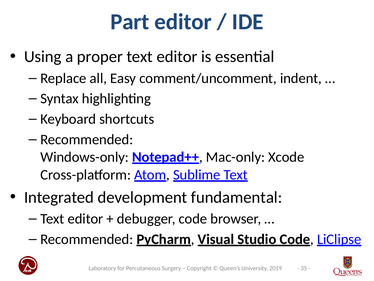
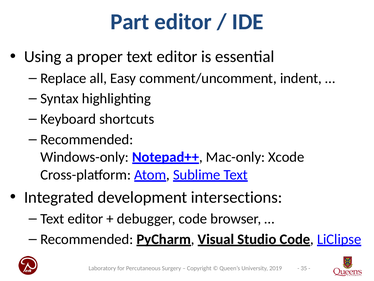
fundamental: fundamental -> intersections (237, 197)
